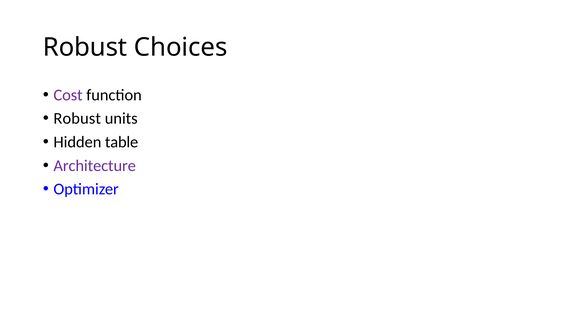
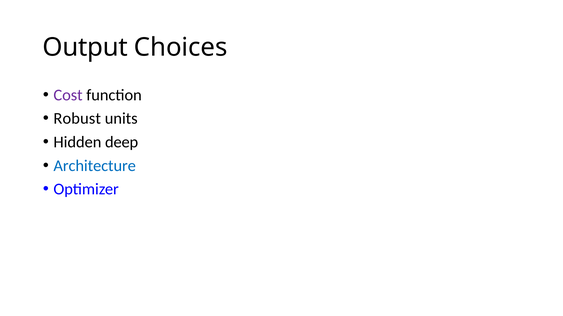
Robust: Robust -> Output (85, 47)
table: table -> deep (122, 142)
Architecture colour: purple -> blue (95, 166)
